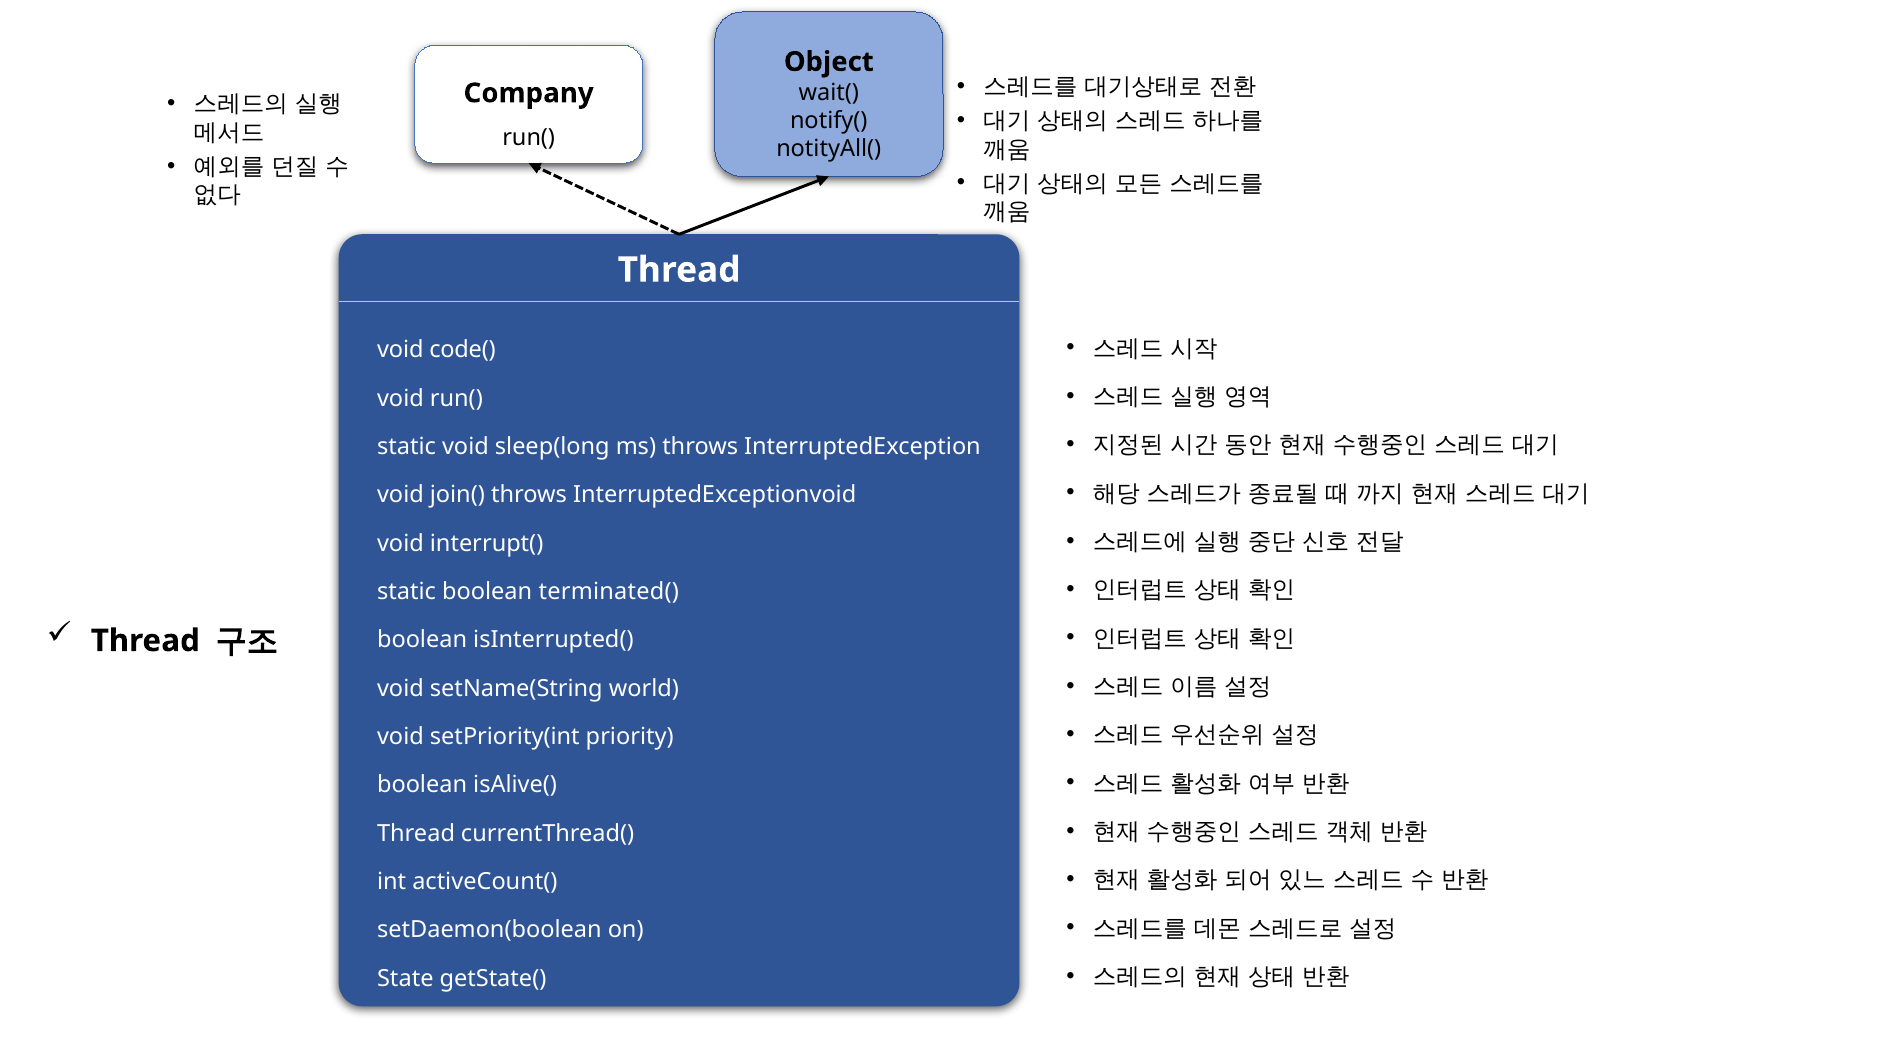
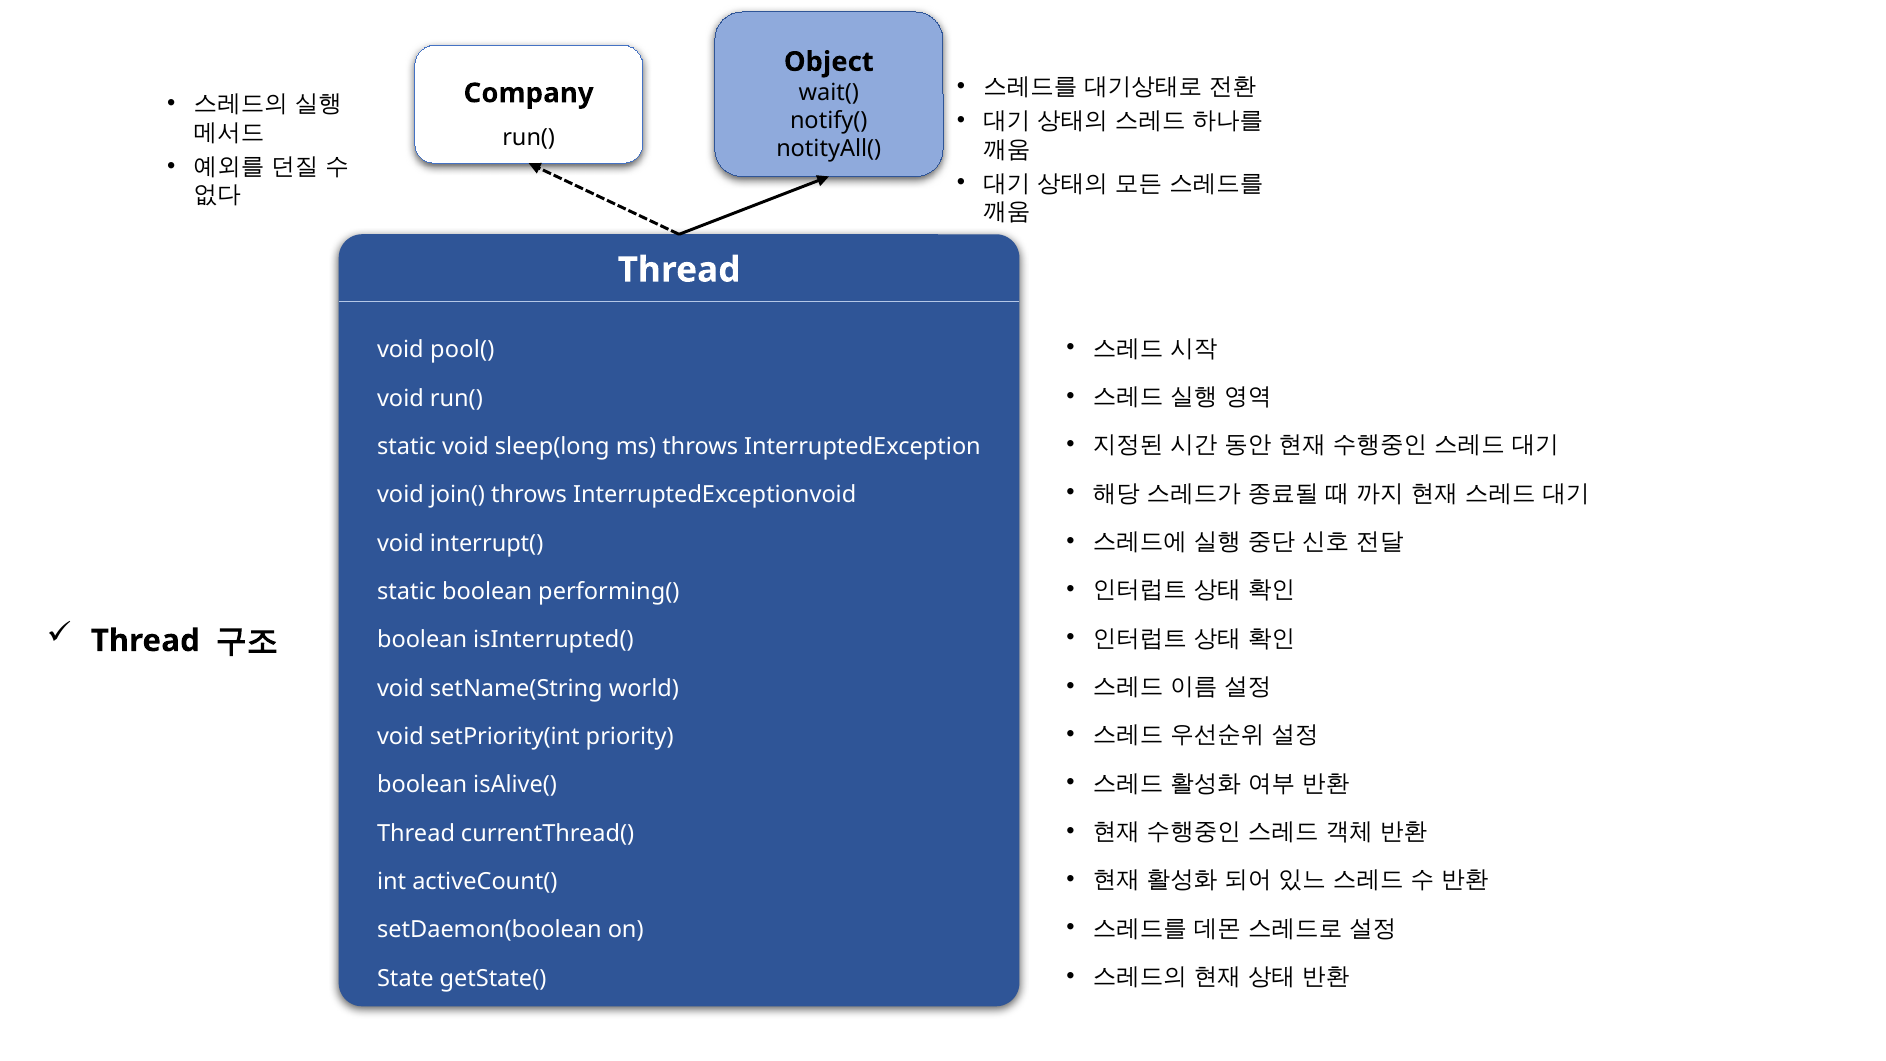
code(: code( -> pool( (462, 350)
terminated(: terminated( -> performing( (609, 592)
